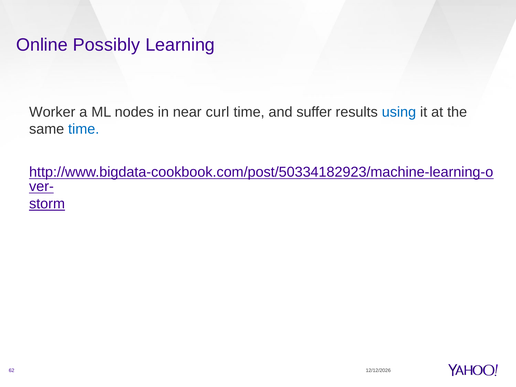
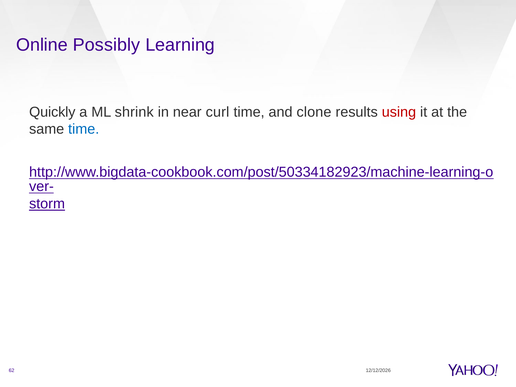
Worker: Worker -> Quickly (52, 112)
nodes: nodes -> shrink (134, 112)
suffer: suffer -> clone (314, 112)
using colour: blue -> red (399, 112)
